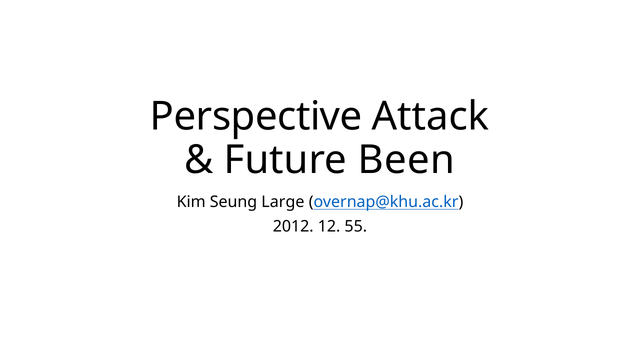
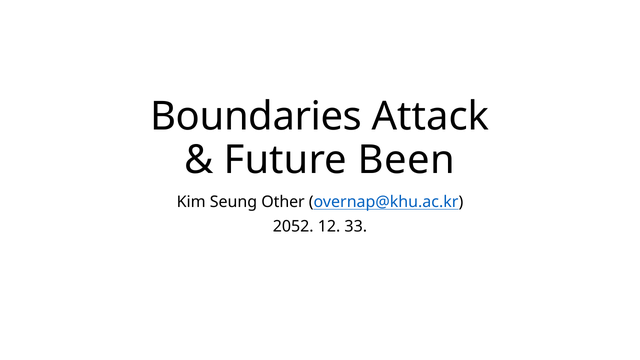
Perspective: Perspective -> Boundaries (256, 117)
Large: Large -> Other (283, 202)
2012: 2012 -> 2052 (293, 226)
55: 55 -> 33 (356, 226)
